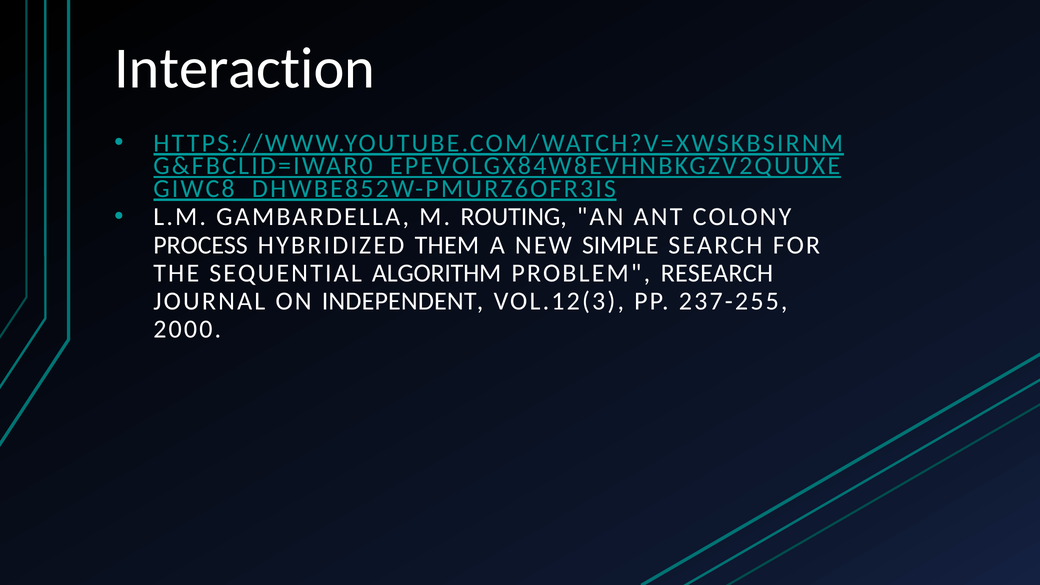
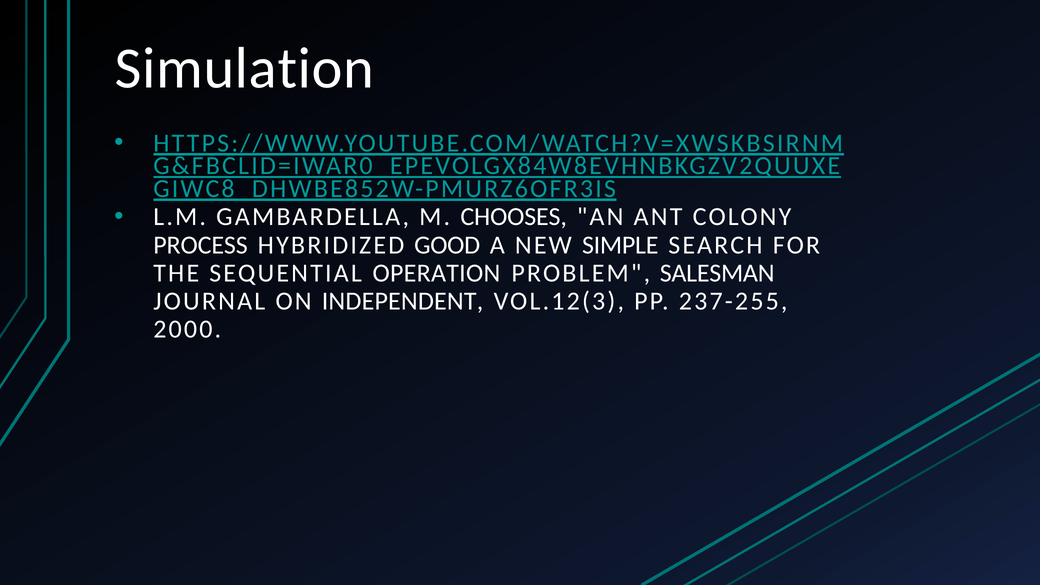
Interaction: Interaction -> Simulation (244, 69)
ROUTING: ROUTING -> CHOOSES (514, 217)
THEM: THEM -> GOOD (447, 245)
ALGORITHM: ALGORITHM -> OPERATION (436, 273)
RESEARCH: RESEARCH -> SALESMAN (717, 273)
